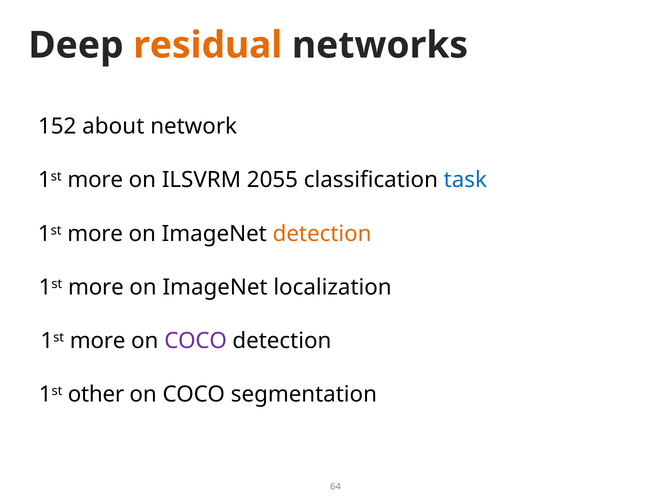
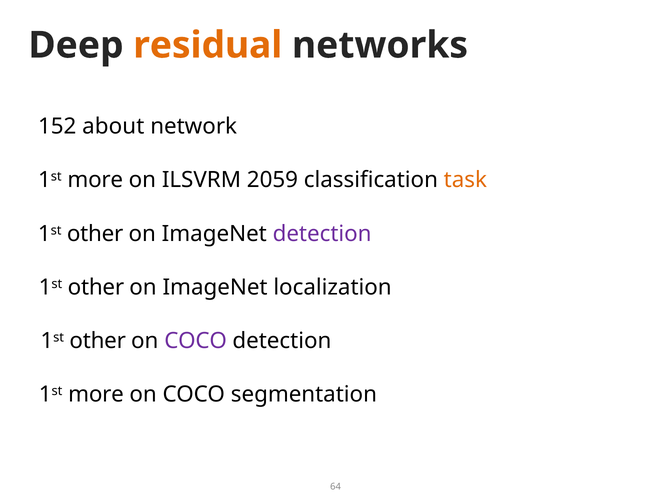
2055: 2055 -> 2059 (272, 180)
task colour: blue -> orange (465, 180)
more: more -> other (95, 234)
detection colour: orange -> purple (322, 234)
more: more -> other (96, 288)
more: more -> other (98, 341)
other: other -> more (96, 395)
